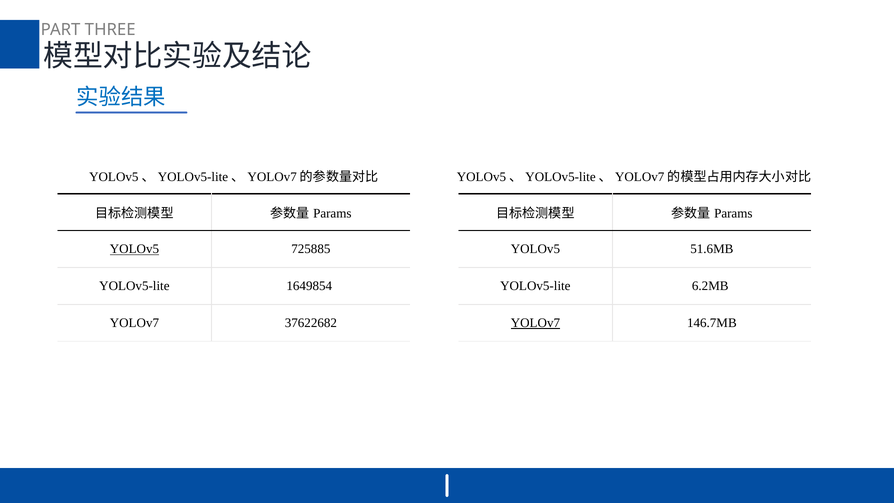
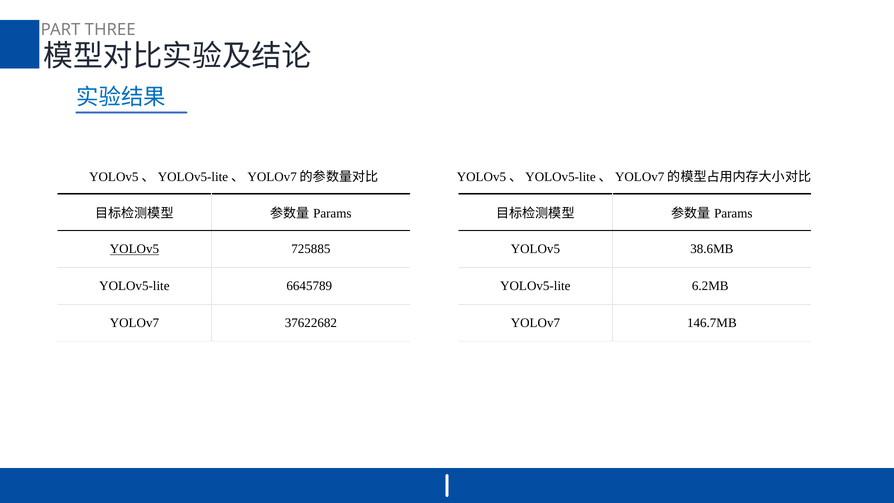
51.6MB: 51.6MB -> 38.6MB (712, 249)
1649854: 1649854 -> 6645789 (309, 286)
YOLOv7 underline: present -> none (535, 323)
